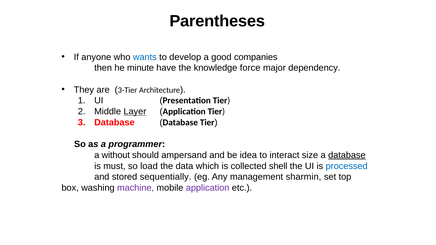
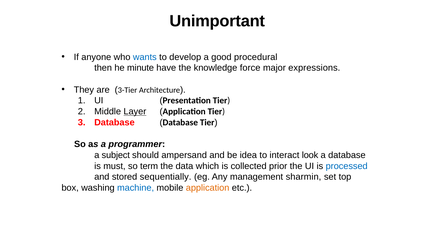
Parentheses: Parentheses -> Unimportant (217, 21)
companies: companies -> procedural (256, 57)
dependency: dependency -> expressions (314, 68)
without: without -> subject (116, 155)
size: size -> look (310, 155)
database underline: present -> none (347, 155)
load: load -> term (149, 166)
shell: shell -> prior (278, 166)
machine colour: purple -> blue (136, 188)
application colour: purple -> orange (208, 188)
